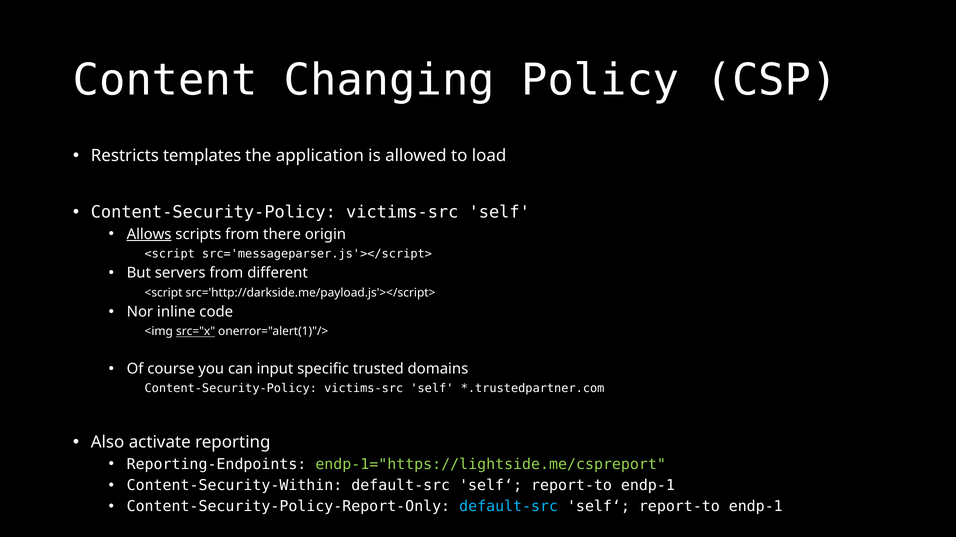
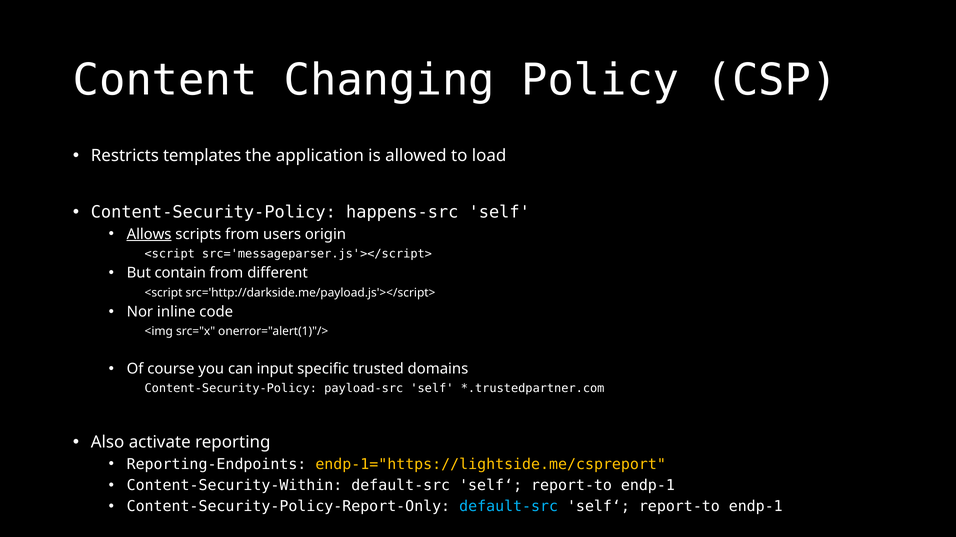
victims-src: victims-src -> happens-src (402, 212)
there: there -> users (282, 234)
servers: servers -> contain (180, 273)
src="x underline: present -> none (196, 332)
victims-src: victims-src -> payload-src (364, 389)
endp-1="https://lightside.me/cspreport colour: light green -> yellow (491, 465)
